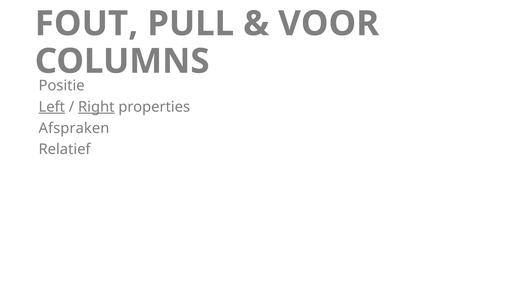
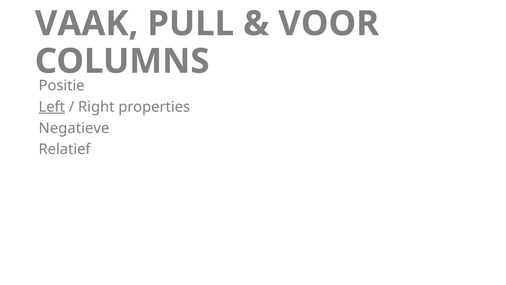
FOUT: FOUT -> VAAK (87, 24)
Right underline: present -> none (96, 107)
Afspraken: Afspraken -> Negatieve (74, 128)
